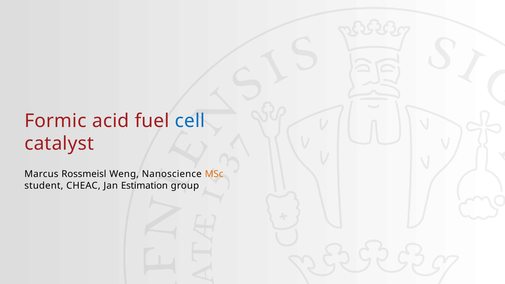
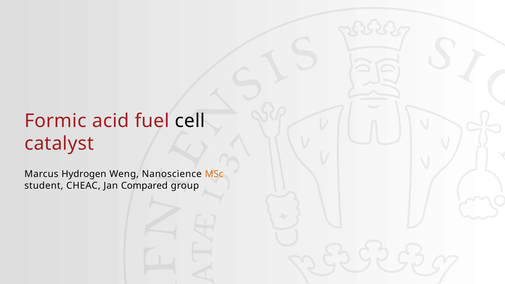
cell colour: blue -> black (190, 121)
Rossmeisl: Rossmeisl -> Hydrogen (84, 174)
Estimation: Estimation -> Compared (144, 186)
